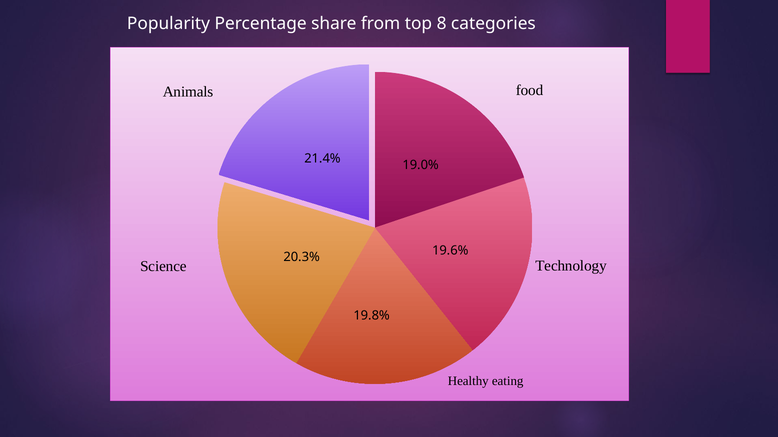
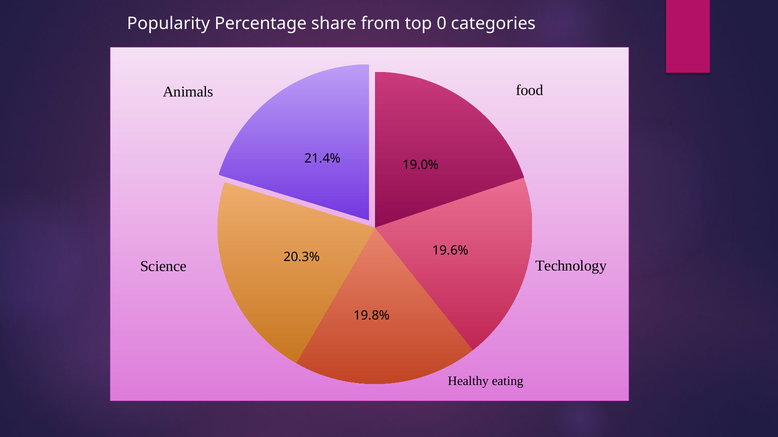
8: 8 -> 0 (442, 23)
